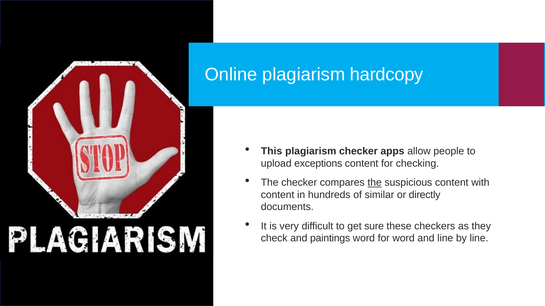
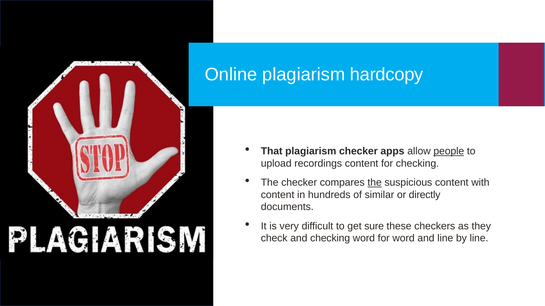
This: This -> That (272, 151)
people underline: none -> present (449, 151)
exceptions: exceptions -> recordings (318, 164)
and paintings: paintings -> checking (330, 239)
